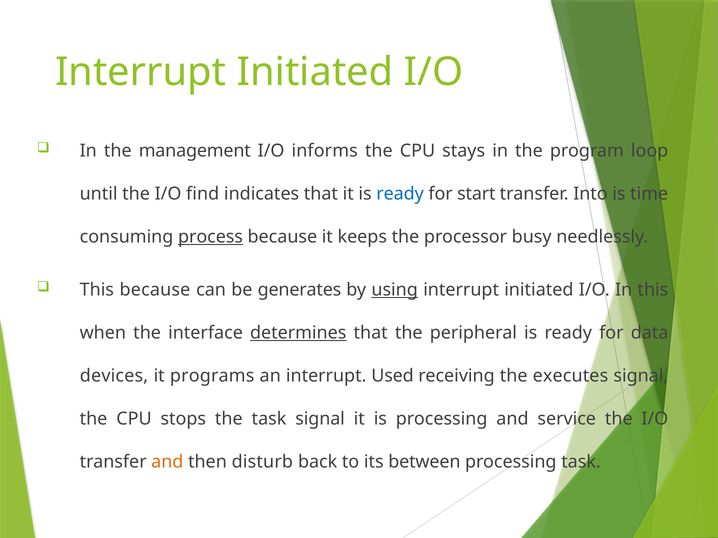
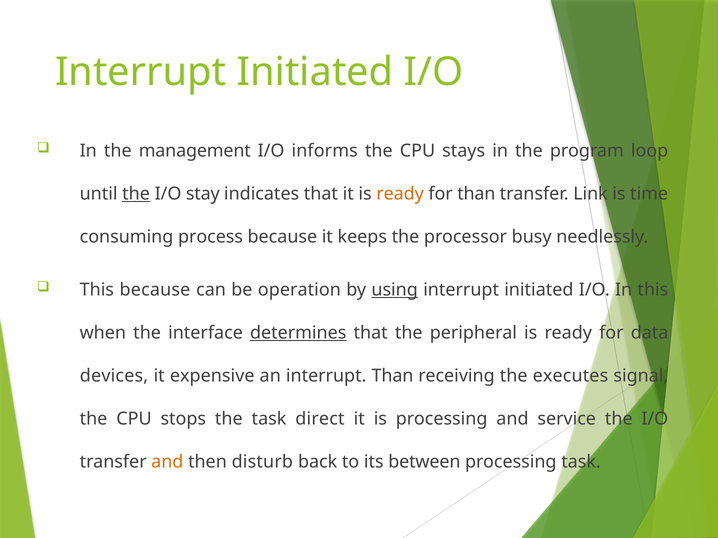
the underline: none -> present (136, 194)
find: find -> stay (203, 194)
ready colour: blue -> orange (400, 194)
for start: start -> than (476, 194)
Into: Into -> Link (591, 194)
process underline: present -> none (210, 237)
generates: generates -> operation (299, 290)
programs: programs -> expensive (212, 376)
interrupt Used: Used -> Than (393, 376)
task signal: signal -> direct (320, 419)
